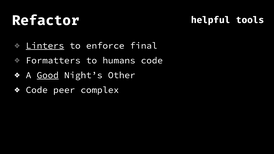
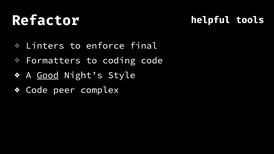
Linters underline: present -> none (45, 46)
humans: humans -> coding (119, 60)
Other: Other -> Style (122, 75)
